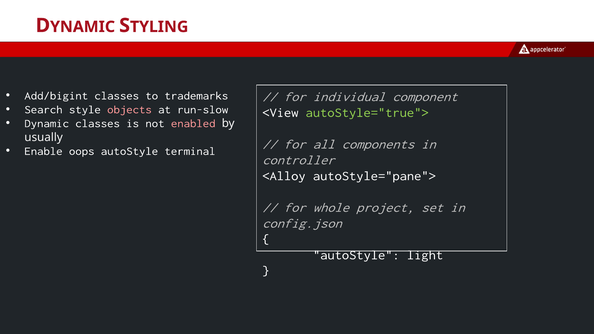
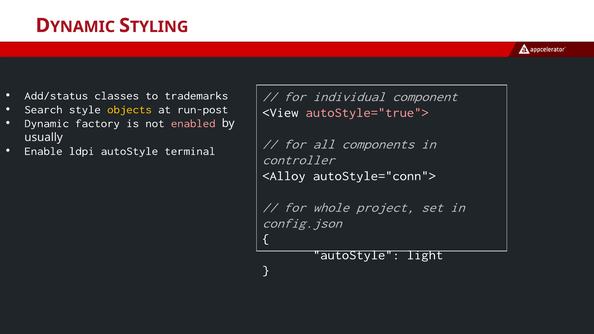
Add/bigint: Add/bigint -> Add/status (56, 96)
objects colour: pink -> yellow (129, 110)
run-slow: run-slow -> run-post (203, 110)
autoStyle="true"> colour: light green -> pink (367, 113)
Dynamic classes: classes -> factory (98, 123)
oops: oops -> ldpi (82, 151)
autoStyle="pane">: autoStyle="pane"> -> autoStyle="conn"> (374, 176)
